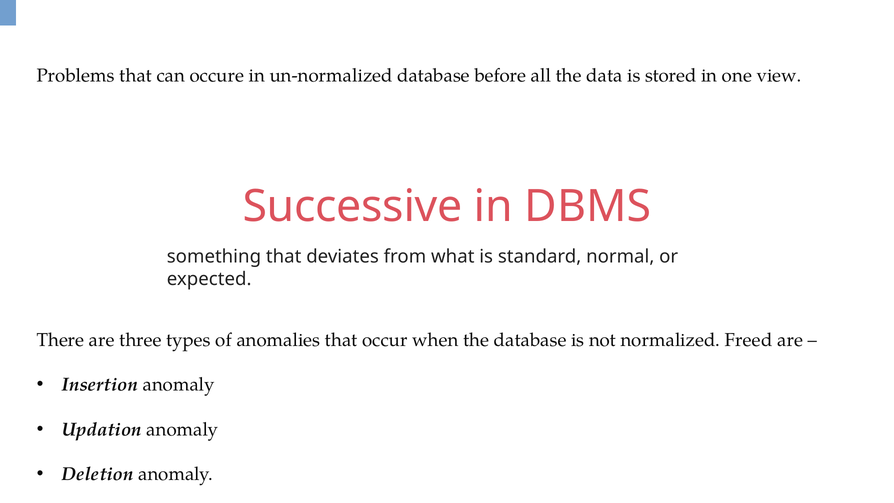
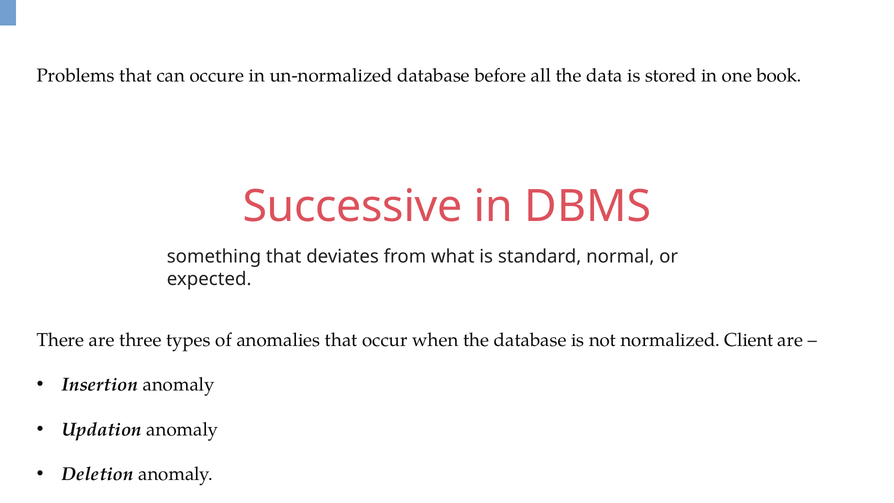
view: view -> book (779, 76)
Freed: Freed -> Client (749, 340)
